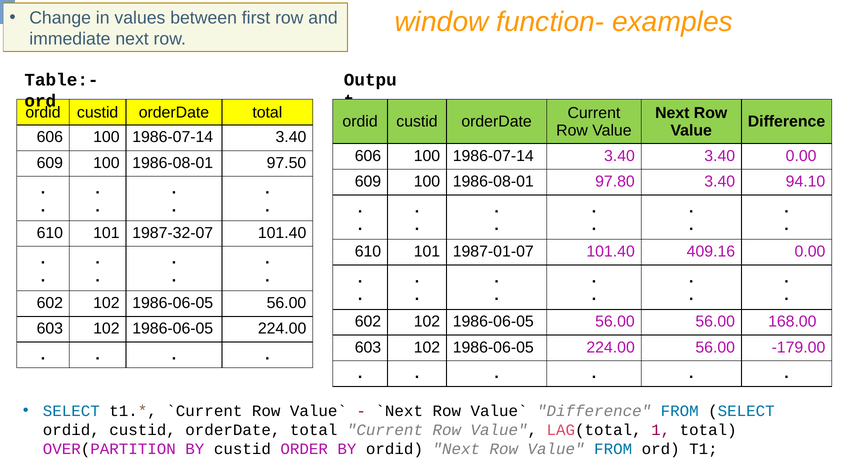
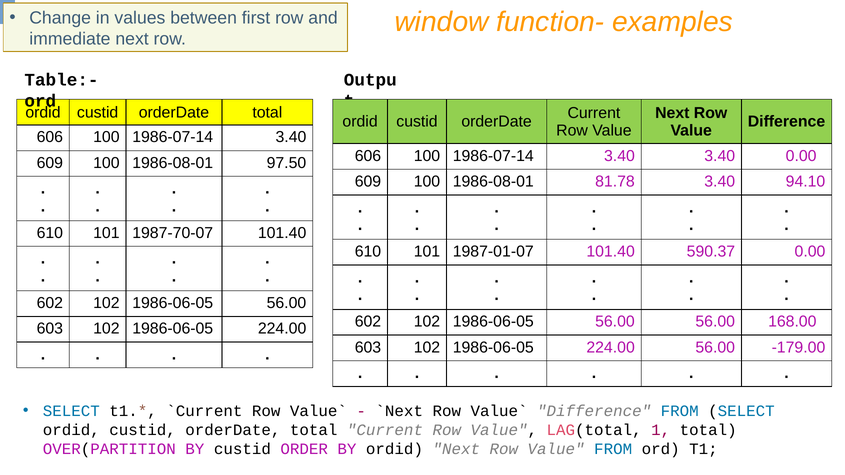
97.80: 97.80 -> 81.78 (615, 182)
1987-32-07: 1987-32-07 -> 1987-70-07 (173, 233)
409.16: 409.16 -> 590.37 (711, 252)
